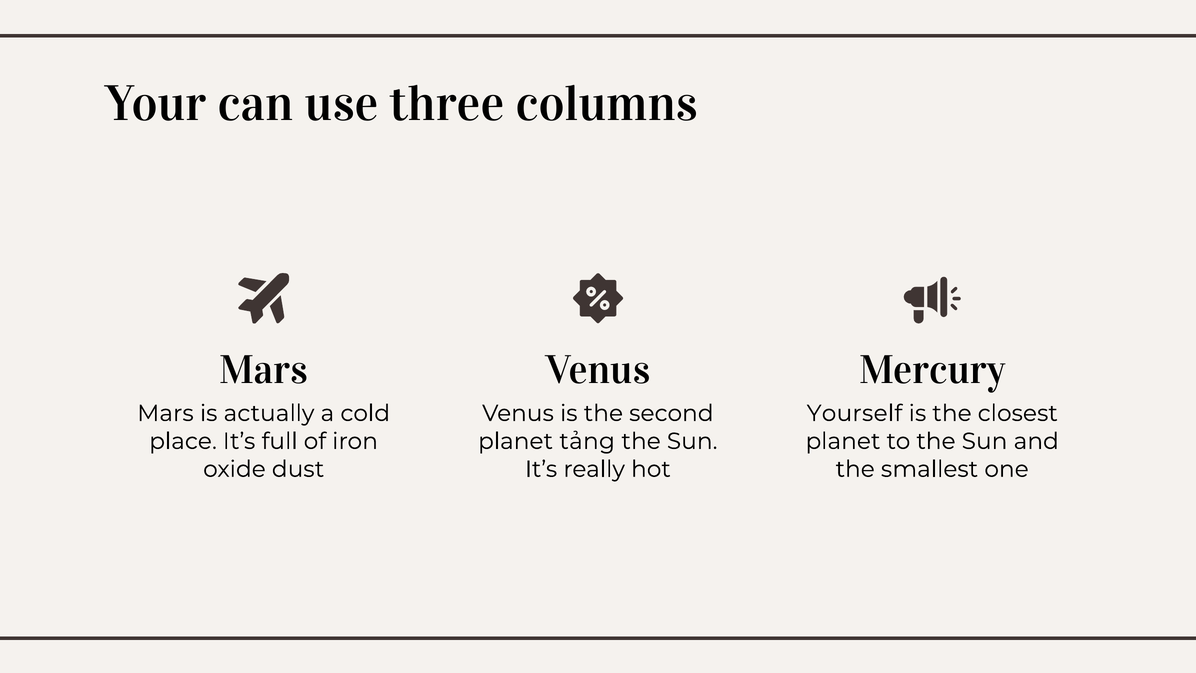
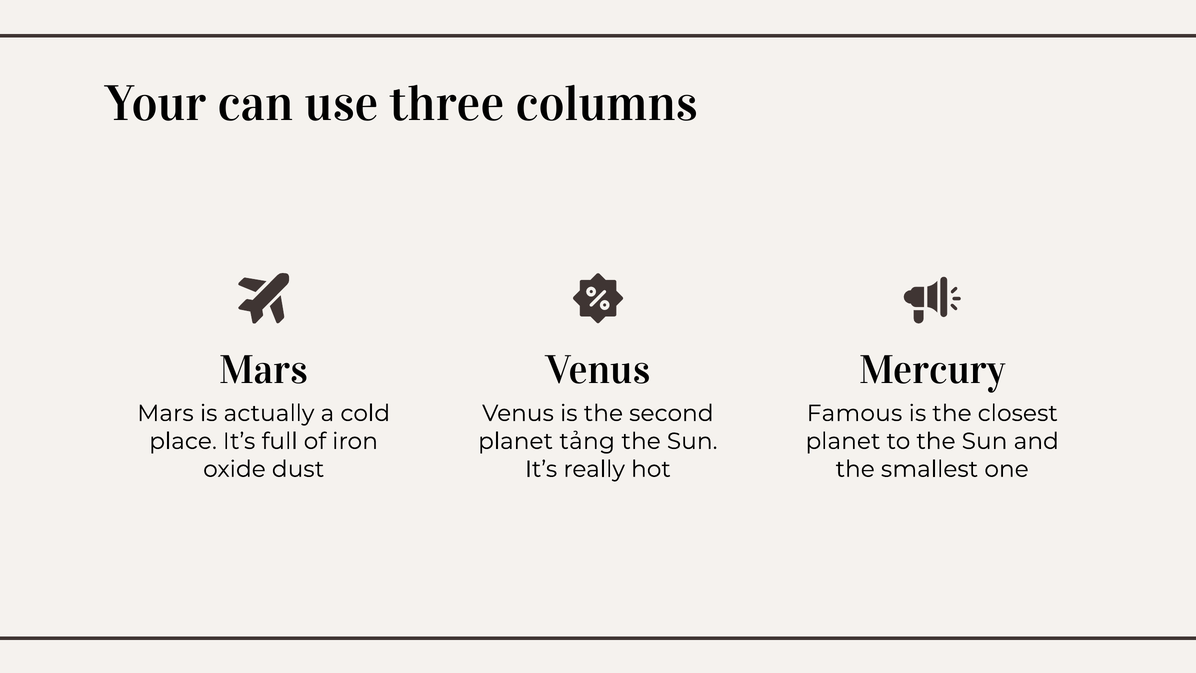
Yourself: Yourself -> Famous (854, 413)
